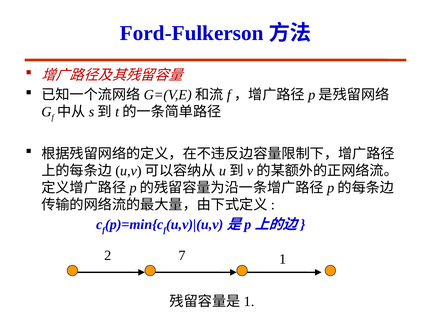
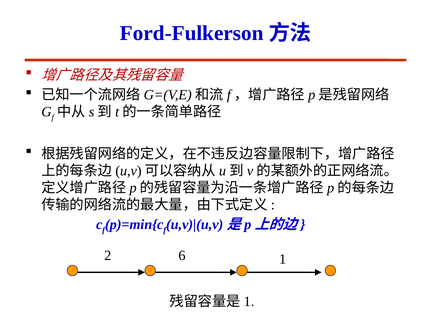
7: 7 -> 6 (182, 256)
